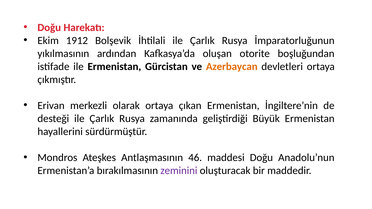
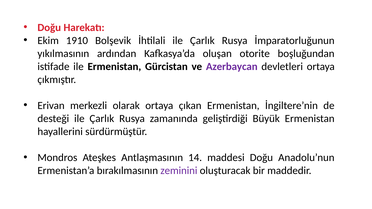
1912: 1912 -> 1910 (77, 40)
Azerbaycan colour: orange -> purple (232, 67)
46: 46 -> 14 (195, 158)
